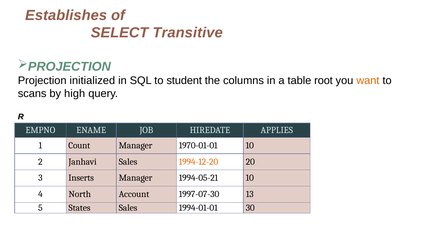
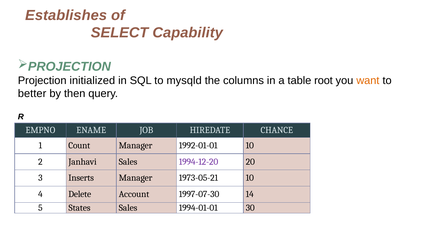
Transitive: Transitive -> Capability (188, 33)
student: student -> mysqld (184, 81)
scans: scans -> better (32, 94)
high: high -> then (75, 94)
APPLIES: APPLIES -> CHANCE (277, 130)
1970-01-01: 1970-01-01 -> 1992-01-01 (198, 146)
1994-12-20 colour: orange -> purple (199, 162)
1994-05-21: 1994-05-21 -> 1973-05-21 (198, 178)
North: North -> Delete (80, 195)
13: 13 -> 14 (250, 195)
